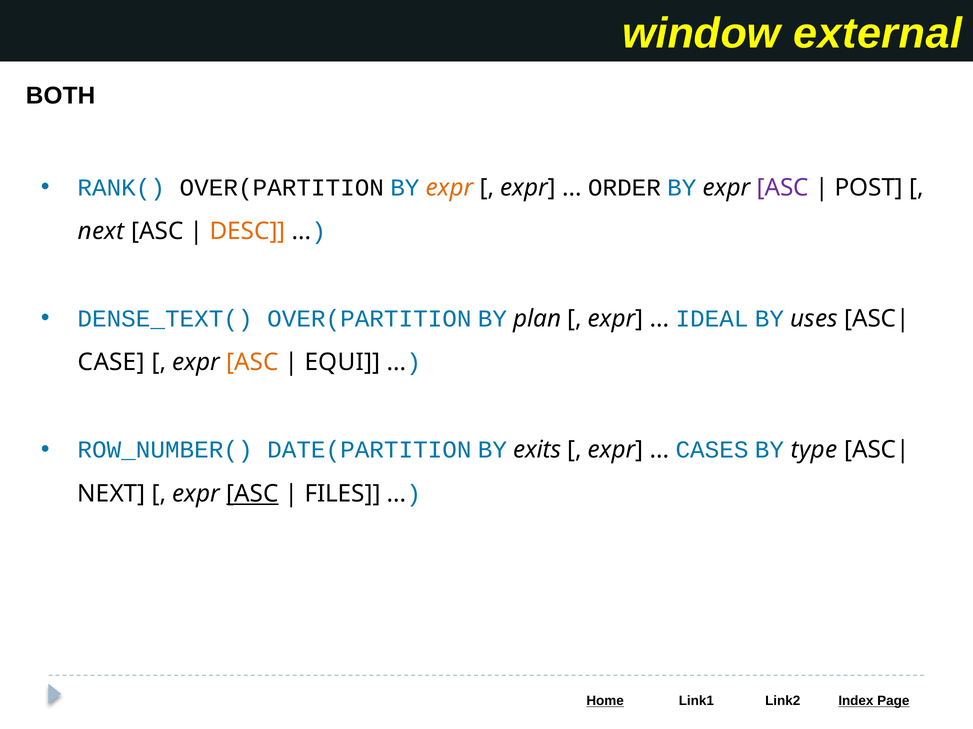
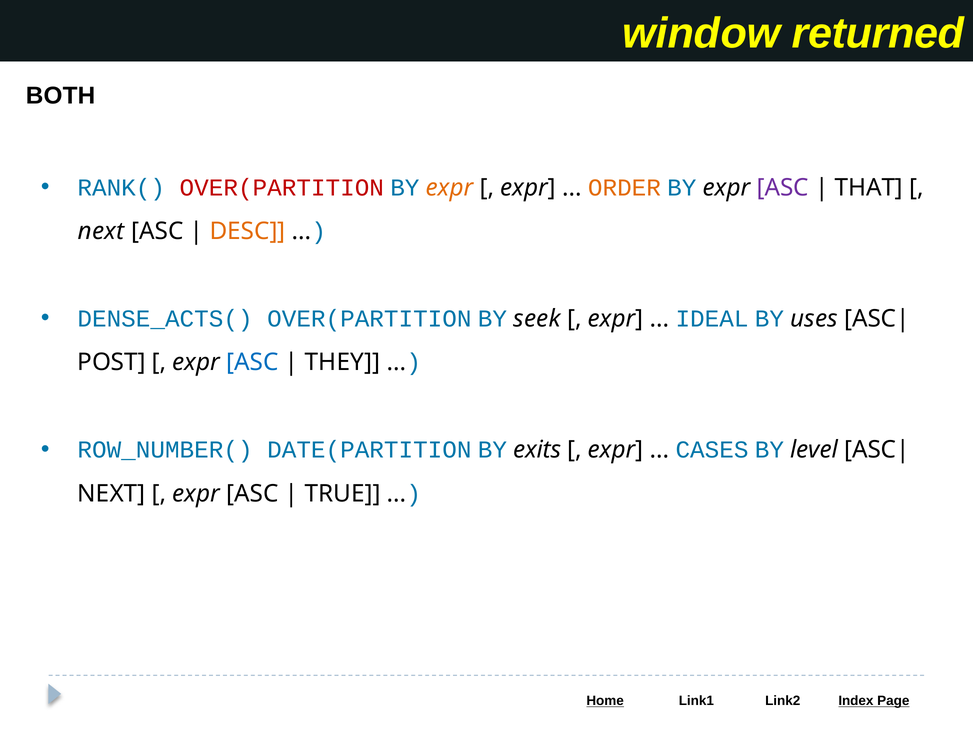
external: external -> returned (878, 34)
OVER(PARTITION colour: black -> red (282, 188)
ORDER colour: black -> orange (624, 188)
POST: POST -> THAT (869, 188)
DENSE_TEXT(: DENSE_TEXT( -> DENSE_ACTS( (165, 319)
plan: plan -> seek (537, 319)
CASE: CASE -> POST (111, 363)
ASC colour: orange -> blue (252, 363)
EQUI: EQUI -> THEY (342, 363)
type: type -> level (814, 450)
ASC underline: present -> none (252, 494)
FILES: FILES -> TRUE (343, 494)
